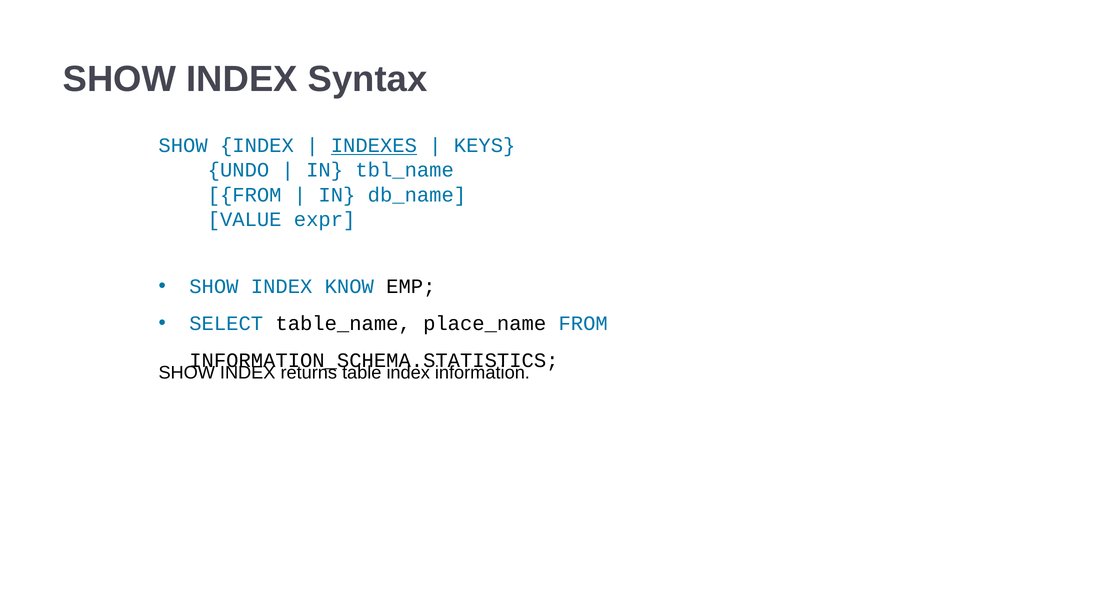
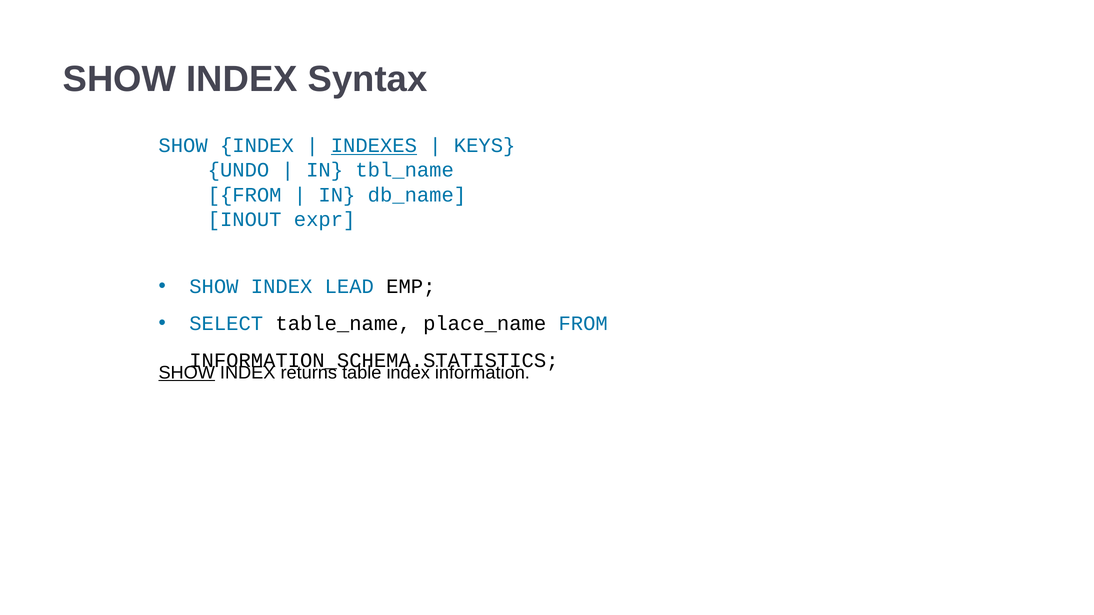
VALUE: VALUE -> INOUT (245, 220)
KNOW: KNOW -> LEAD (349, 287)
SHOW underline: none -> present (187, 373)
